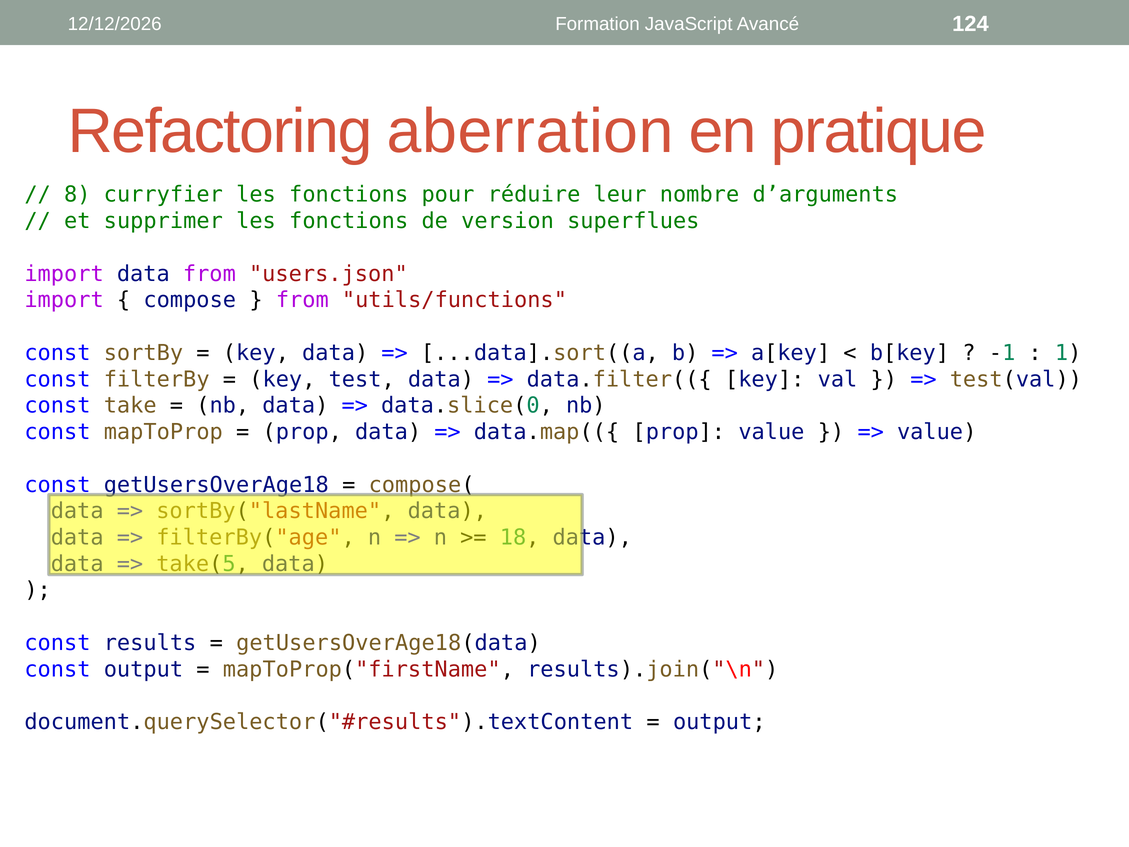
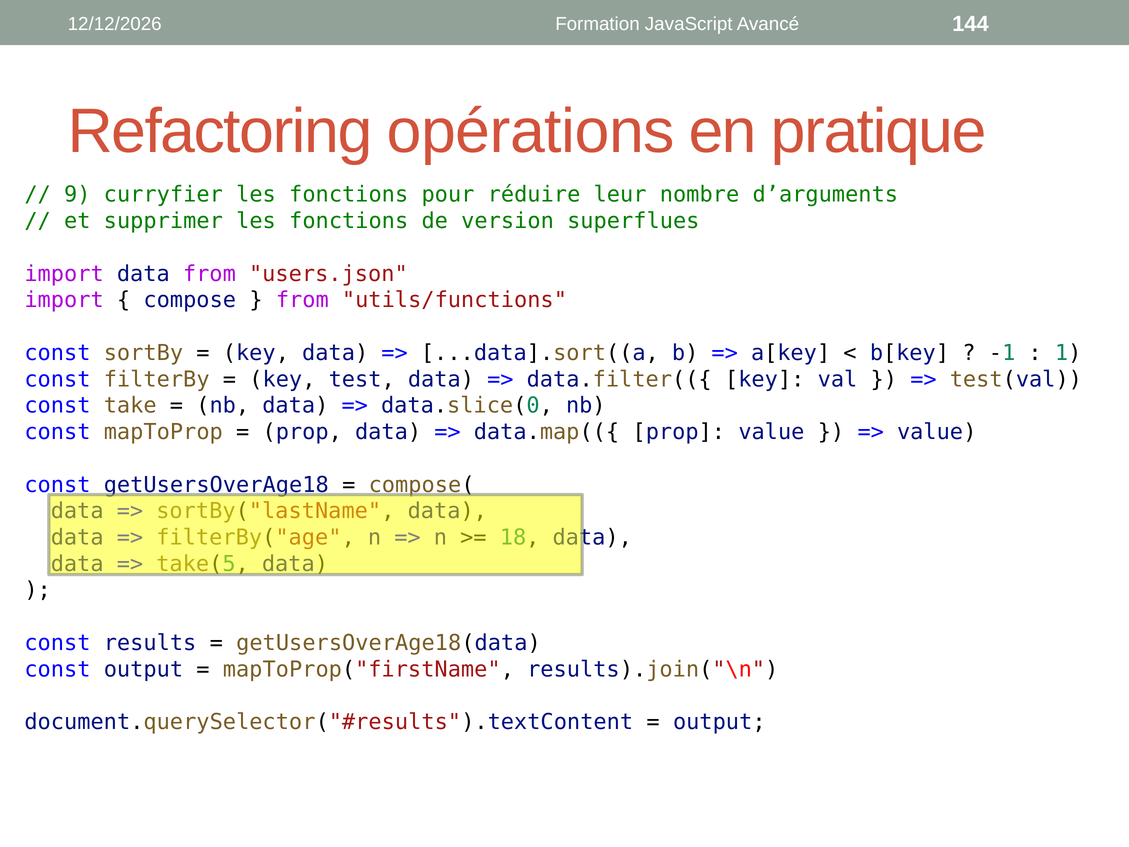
124: 124 -> 144 (970, 24)
aberration: aberration -> opérations (531, 131)
8: 8 -> 9 (77, 195)
